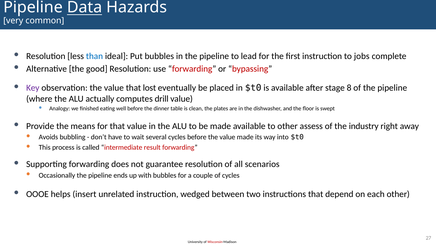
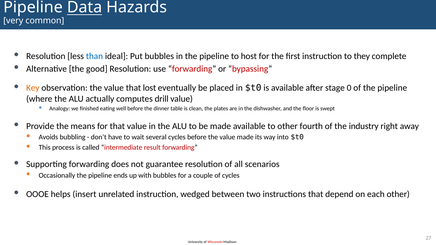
lead: lead -> host (249, 56)
jobs: jobs -> they (362, 56)
Key colour: purple -> orange (33, 88)
8: 8 -> 0 (349, 88)
assess: assess -> fourth (311, 126)
